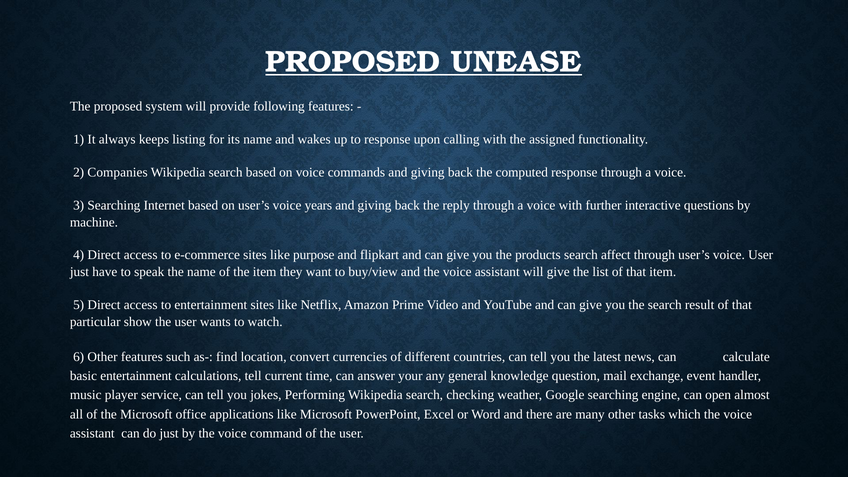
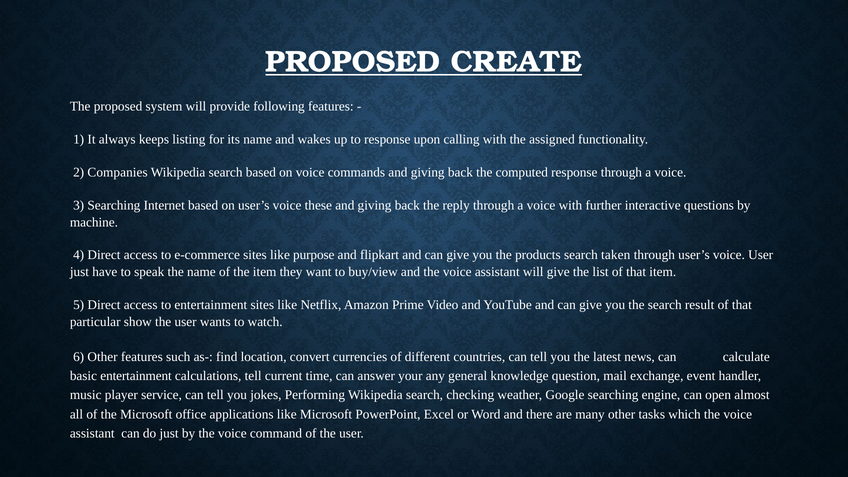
UNEASE: UNEASE -> CREATE (516, 62)
years: years -> these (318, 205)
affect: affect -> taken (616, 255)
